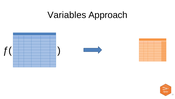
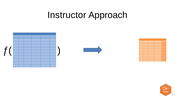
Variables: Variables -> Instructor (67, 15)
